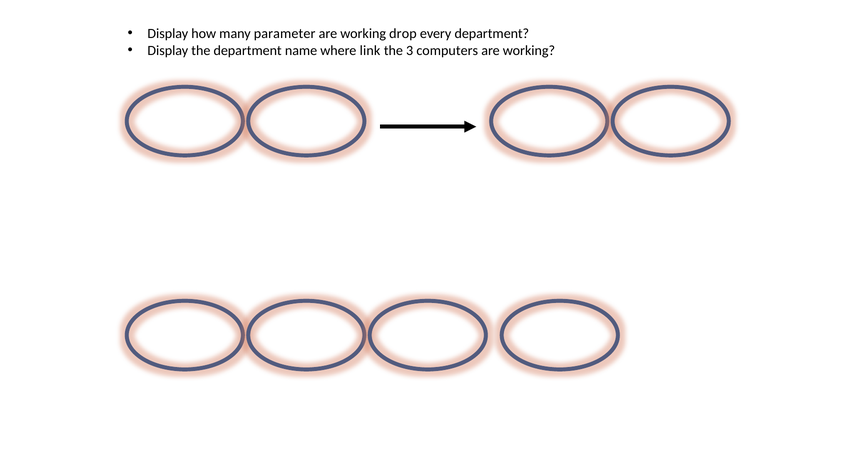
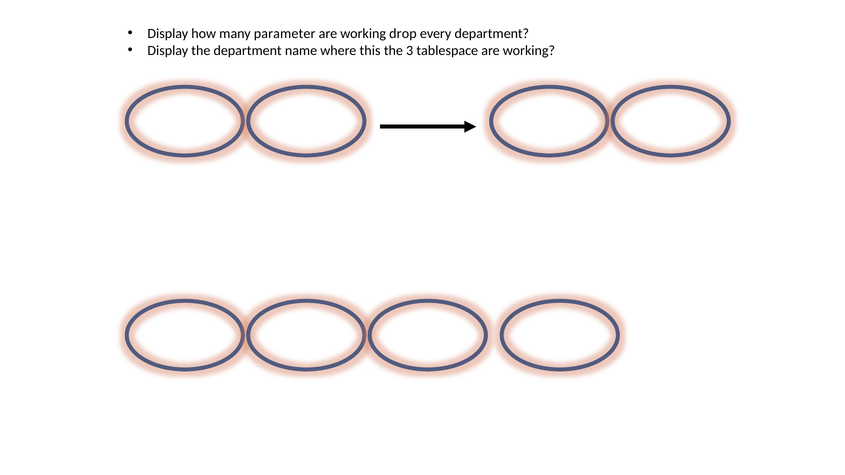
link: link -> this (370, 51)
computers: computers -> tablespace (447, 51)
